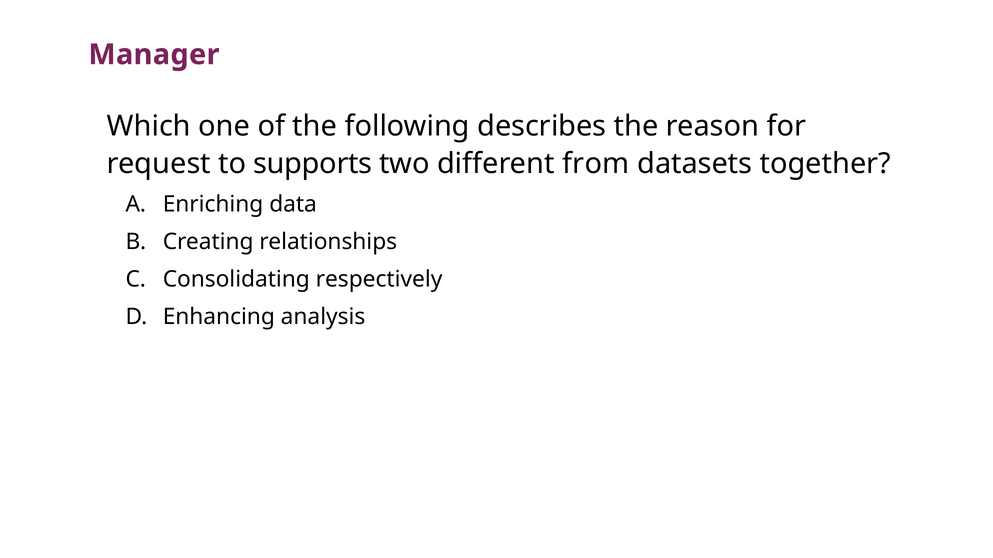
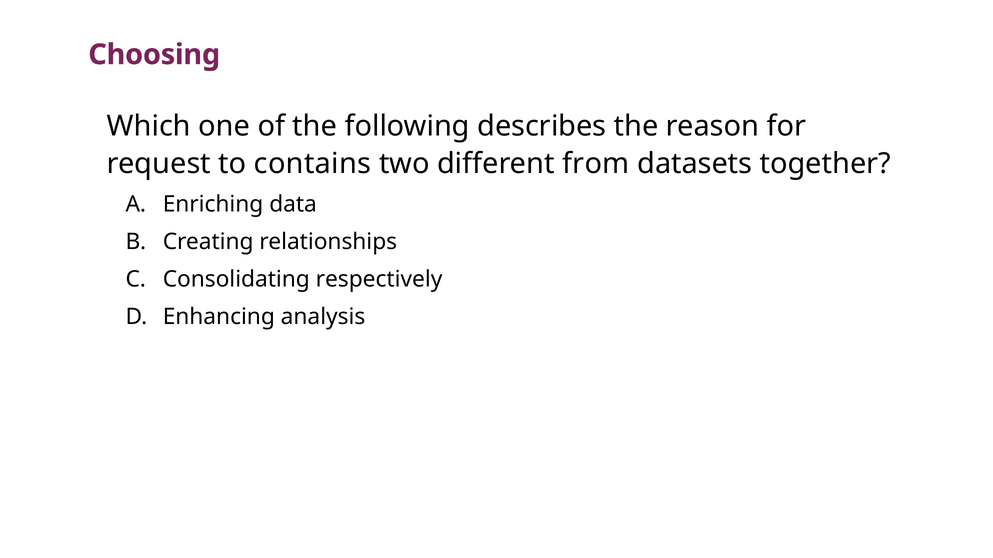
Manager: Manager -> Choosing (154, 55)
supports: supports -> contains (312, 164)
